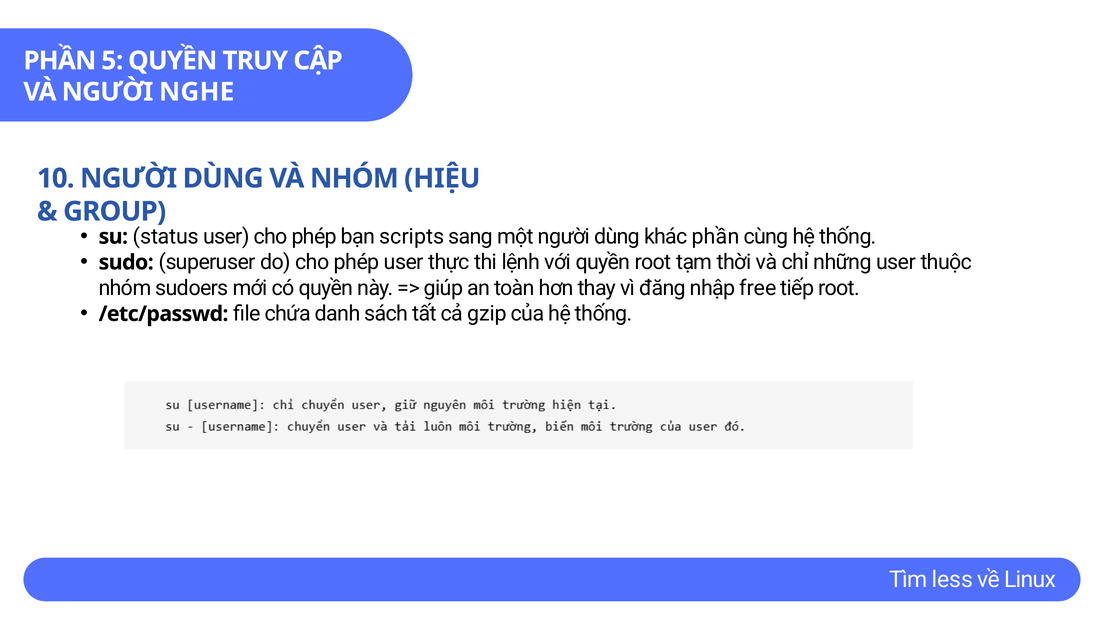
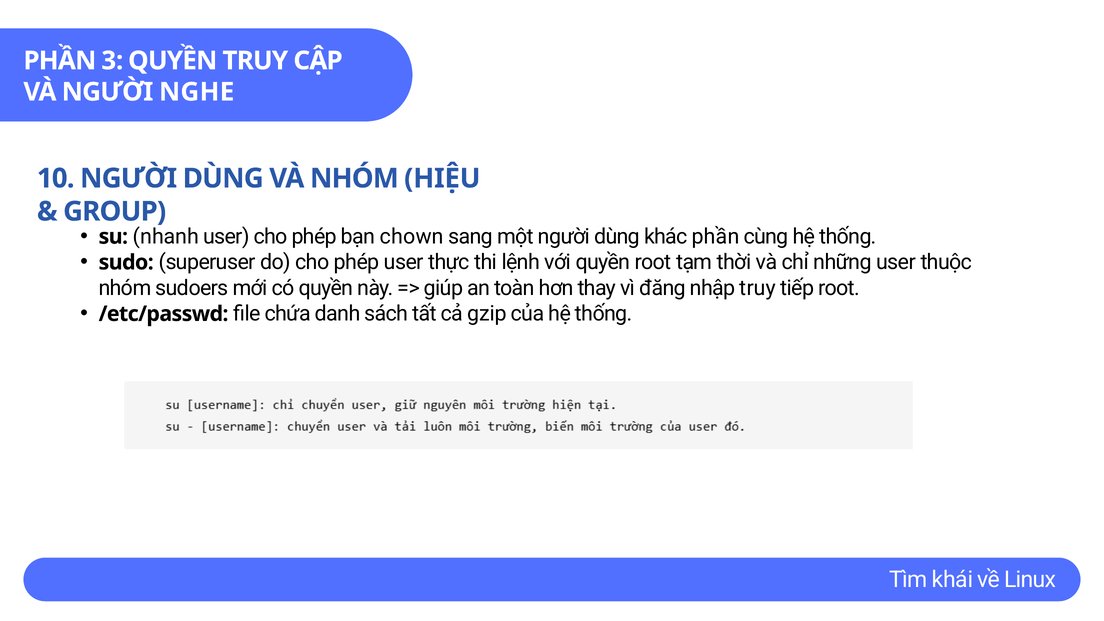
5: 5 -> 3 (112, 61)
status: status -> nhanh (166, 237)
scripts: scripts -> chown (412, 237)
nhập free: free -> truy (758, 288)
less: less -> khái (952, 580)
